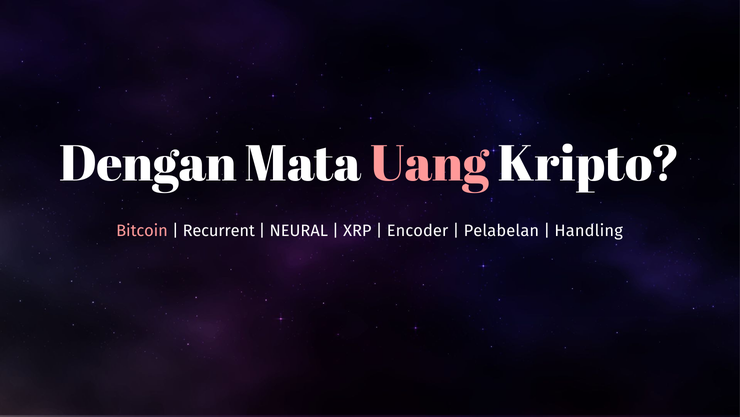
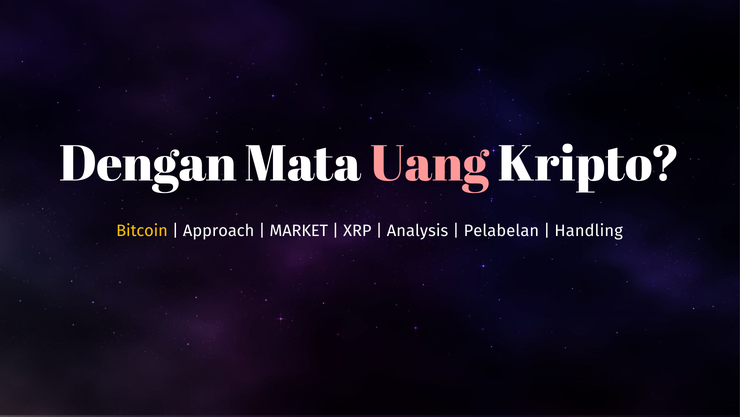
Bitcoin colour: pink -> yellow (142, 231)
Recurrent: Recurrent -> Approach (219, 231)
NEURAL: NEURAL -> MARKET (299, 231)
Encoder: Encoder -> Analysis (418, 231)
